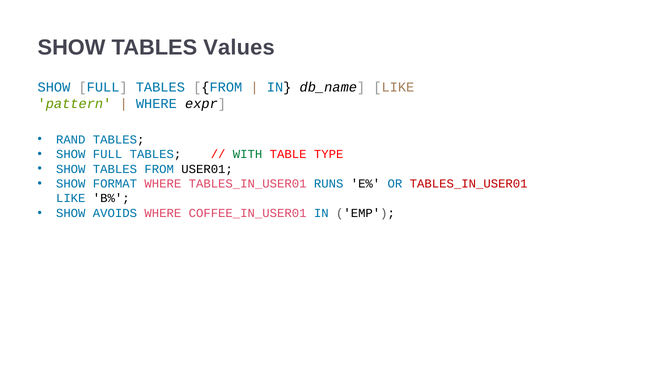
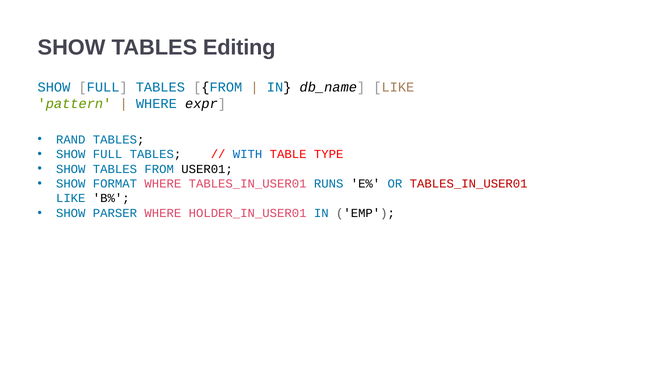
Values: Values -> Editing (239, 47)
WITH colour: green -> blue (248, 154)
AVOIDS: AVOIDS -> PARSER (115, 213)
COFFEE_IN_USER01: COFFEE_IN_USER01 -> HOLDER_IN_USER01 (248, 213)
